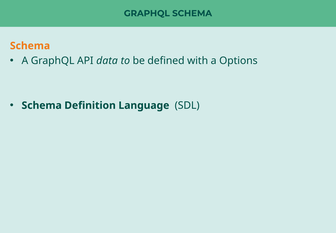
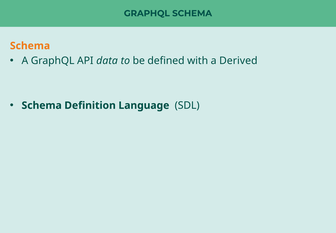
Options: Options -> Derived (238, 61)
